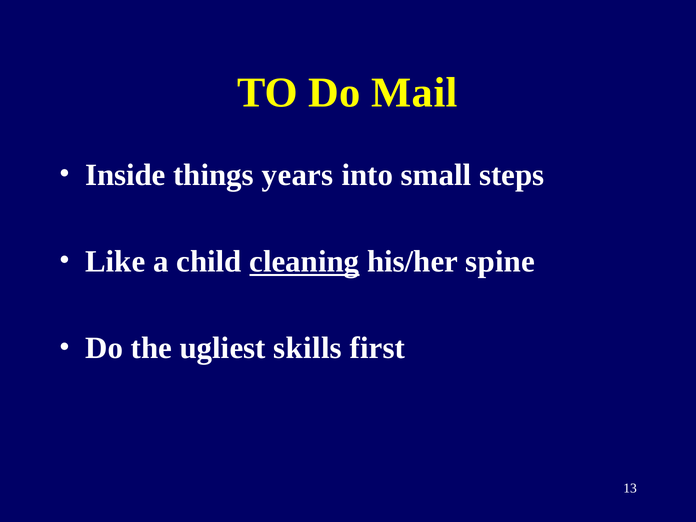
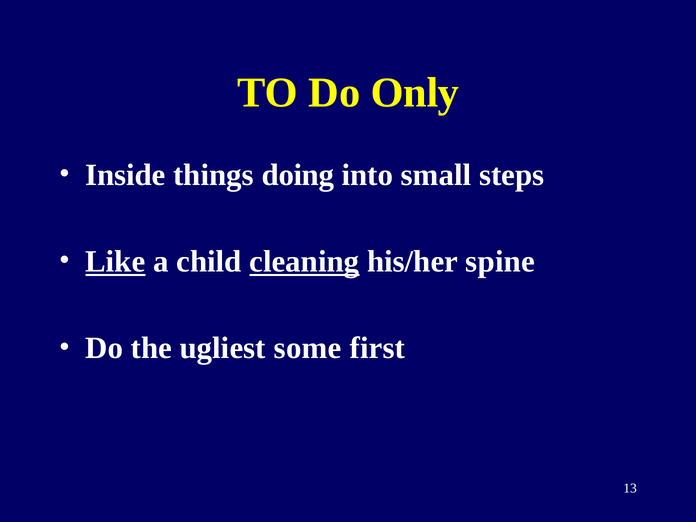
Mail: Mail -> Only (415, 93)
years: years -> doing (298, 175)
Like underline: none -> present (115, 262)
skills: skills -> some (308, 348)
